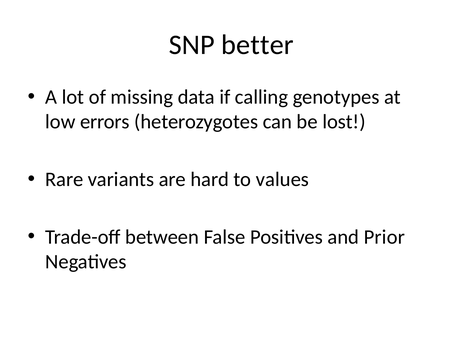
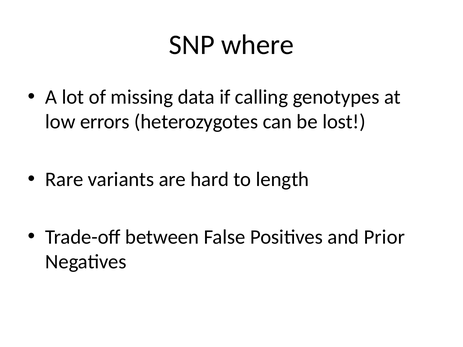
better: better -> where (258, 45)
values: values -> length (282, 179)
